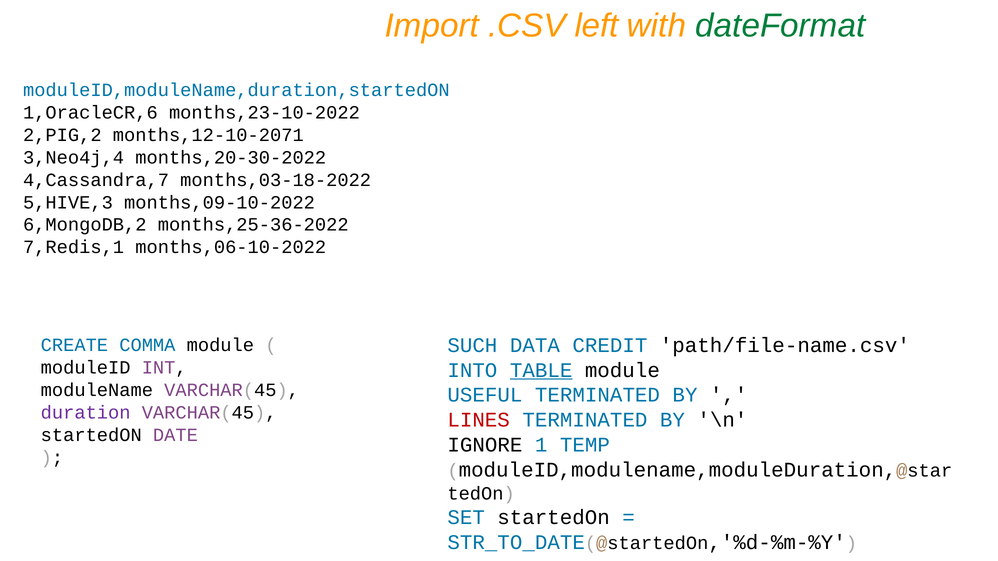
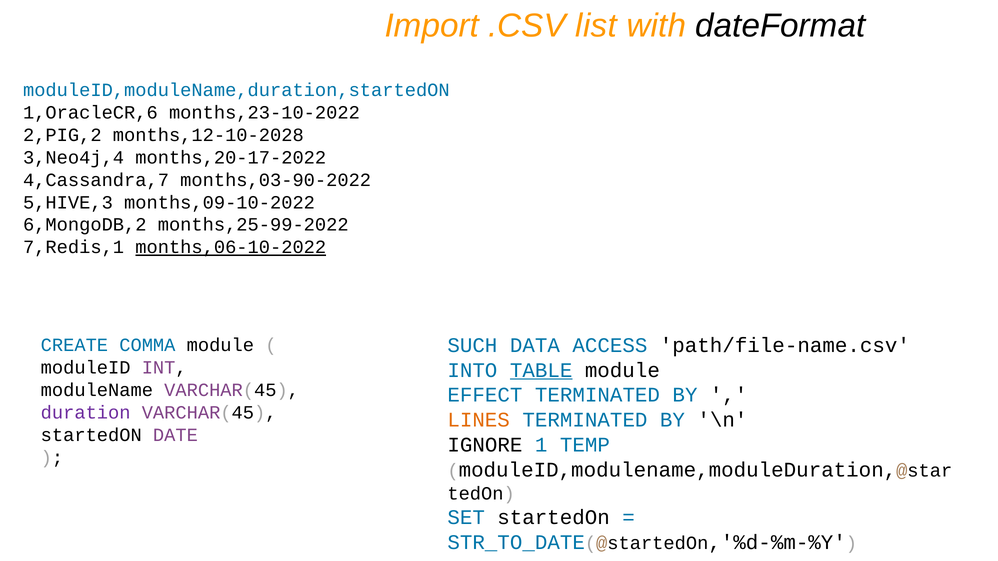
left: left -> list (596, 26)
dateFormat colour: green -> black (780, 26)
months,12-10-2071: months,12-10-2071 -> months,12-10-2028 (208, 135)
months,20-30-2022: months,20-30-2022 -> months,20-17-2022 (231, 158)
months,03-18-2022: months,03-18-2022 -> months,03-90-2022 (276, 180)
months,25-36-2022: months,25-36-2022 -> months,25-99-2022 (253, 225)
months,06-10-2022 underline: none -> present (231, 247)
CREDIT: CREDIT -> ACCESS (610, 345)
USEFUL: USEFUL -> EFFECT (485, 395)
LINES colour: red -> orange (479, 420)
